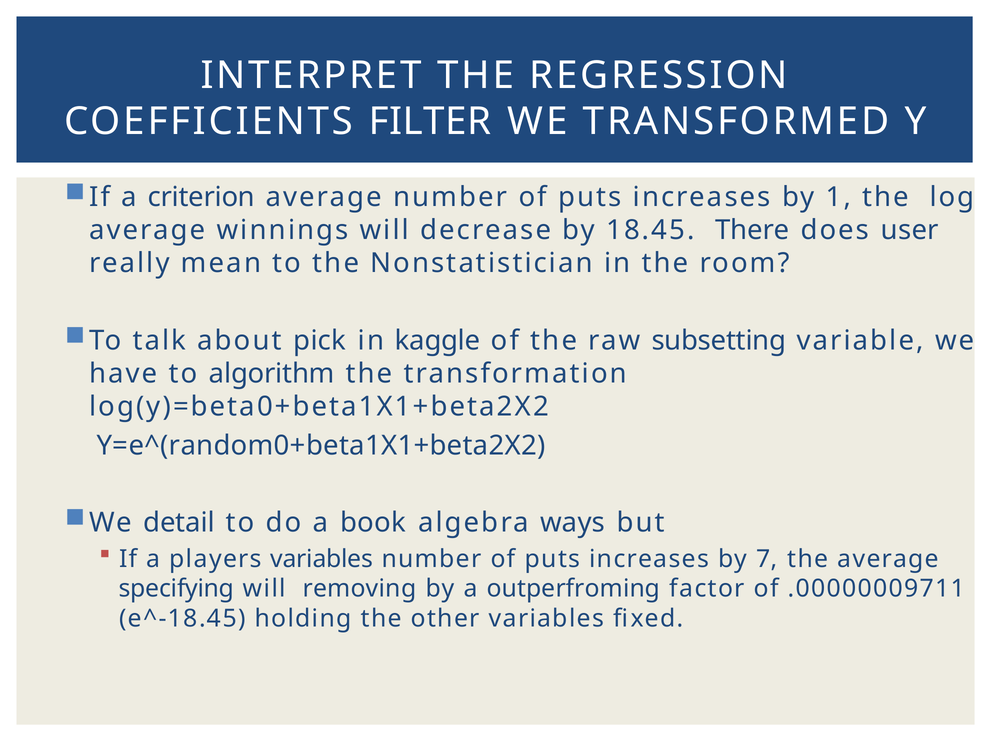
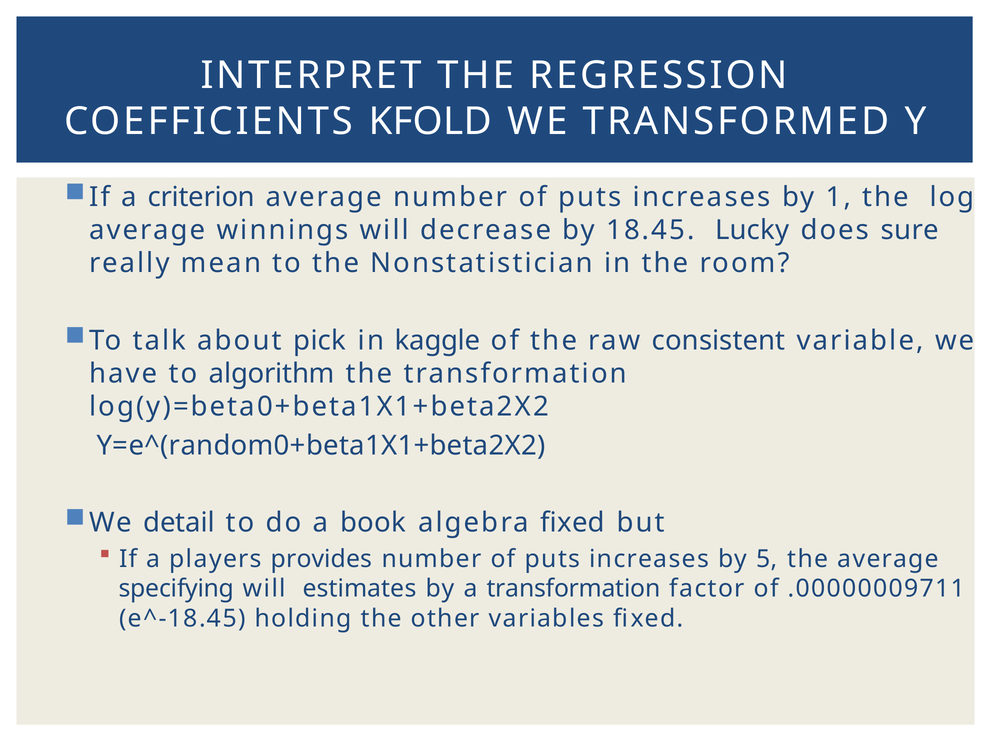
FILTER: FILTER -> KFOLD (430, 122)
There: There -> Lucky (752, 230)
user: user -> sure (910, 230)
subsetting: subsetting -> consistent (719, 341)
algebra ways: ways -> fixed (573, 523)
players variables: variables -> provides (322, 559)
7: 7 -> 5 (767, 559)
removing: removing -> estimates (360, 589)
a outperfroming: outperfroming -> transformation (574, 589)
